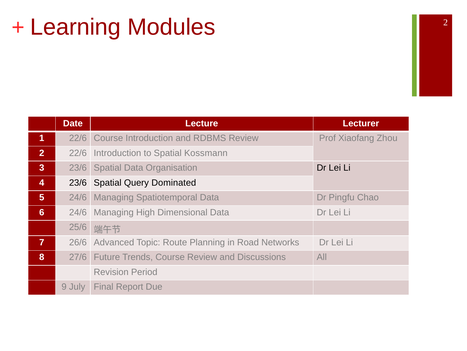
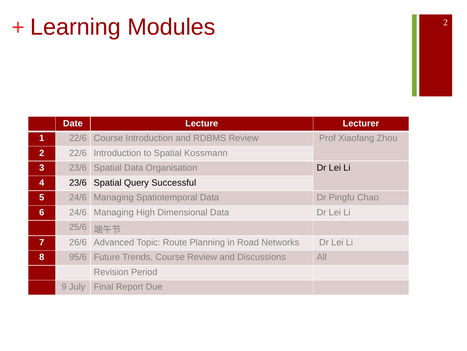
Dominated: Dominated -> Successful (174, 182)
27/6: 27/6 -> 95/6 (78, 257)
